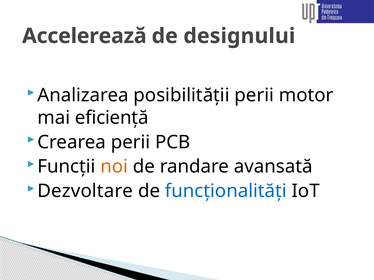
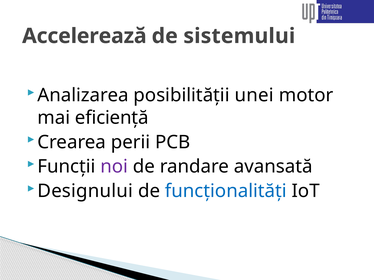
designului: designului -> sistemului (239, 36)
posibilității perii: perii -> unei (254, 95)
noi colour: orange -> purple (114, 167)
Dezvoltare: Dezvoltare -> Designului (85, 191)
